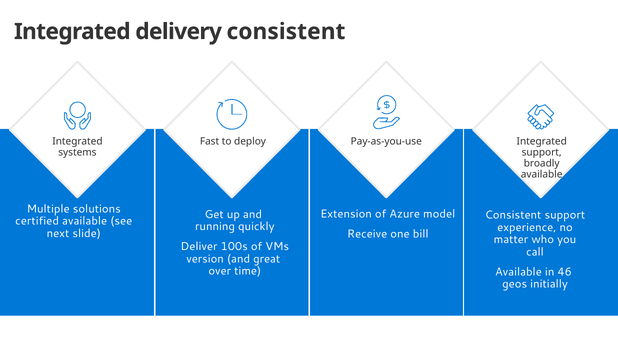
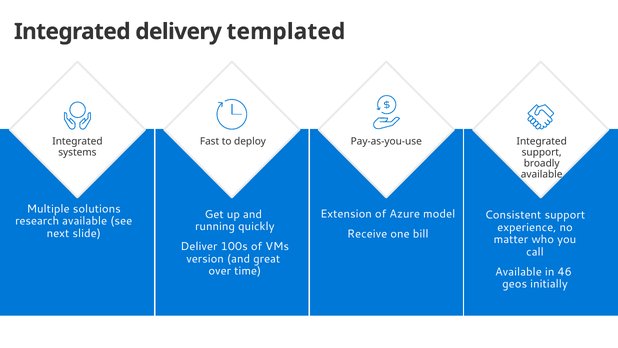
delivery consistent: consistent -> templated (286, 32)
certified: certified -> research (37, 221)
